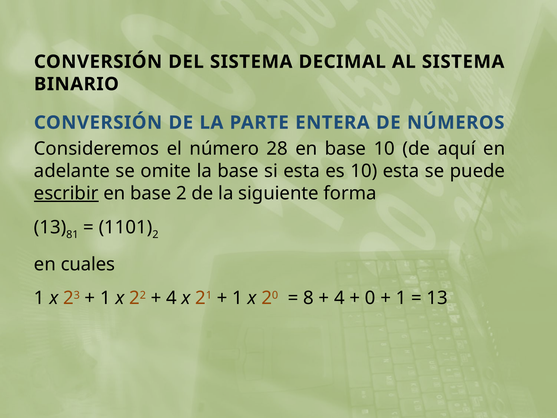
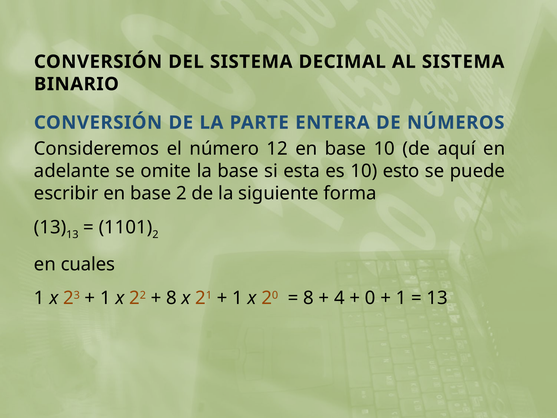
28: 28 -> 12 (277, 149)
10 esta: esta -> esto (401, 171)
escribir underline: present -> none (66, 193)
13 81: 81 -> 13 (72, 234)
4: 4 -> 8 (171, 298)
